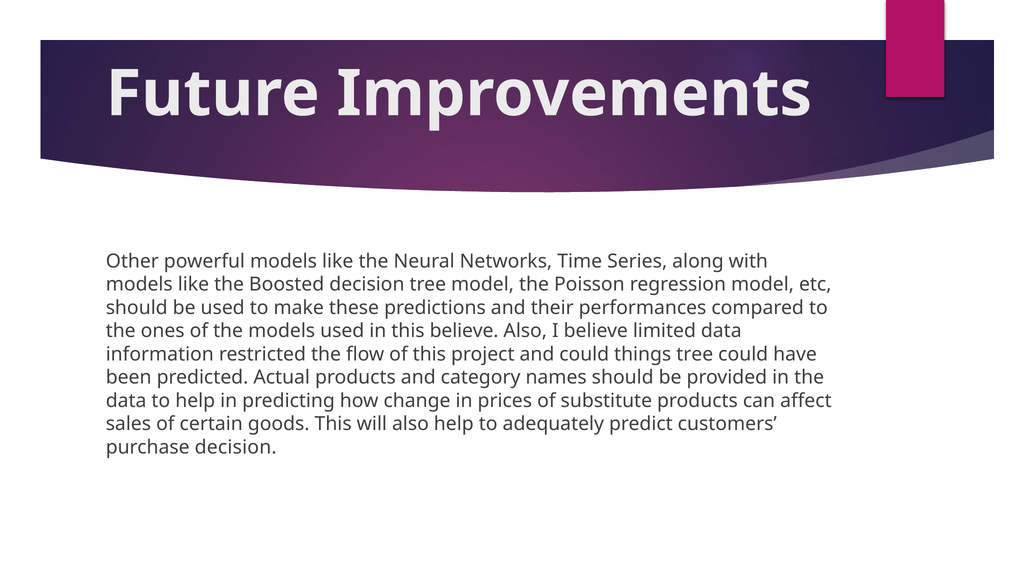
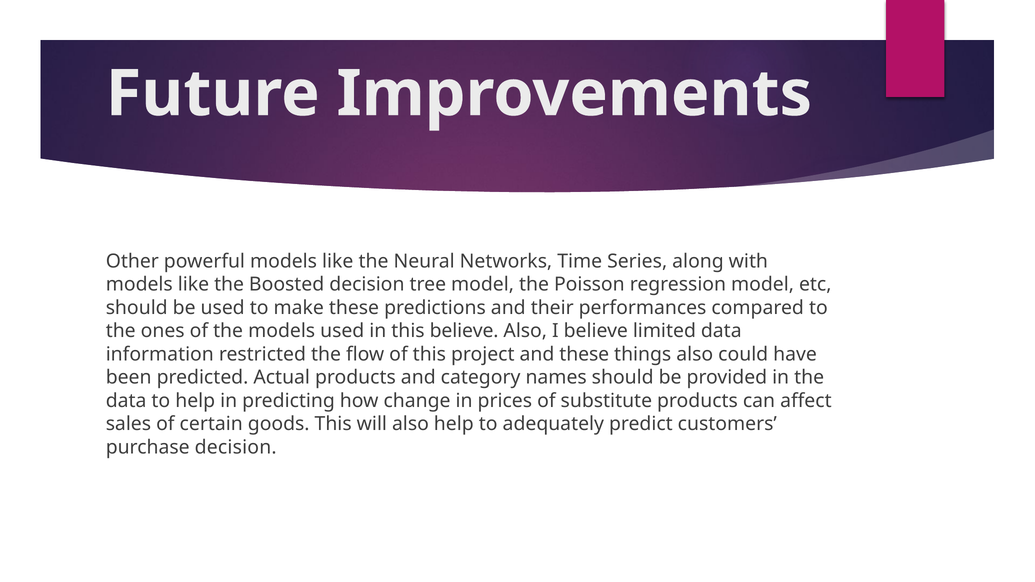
and could: could -> these (584, 354)
things tree: tree -> also (695, 354)
